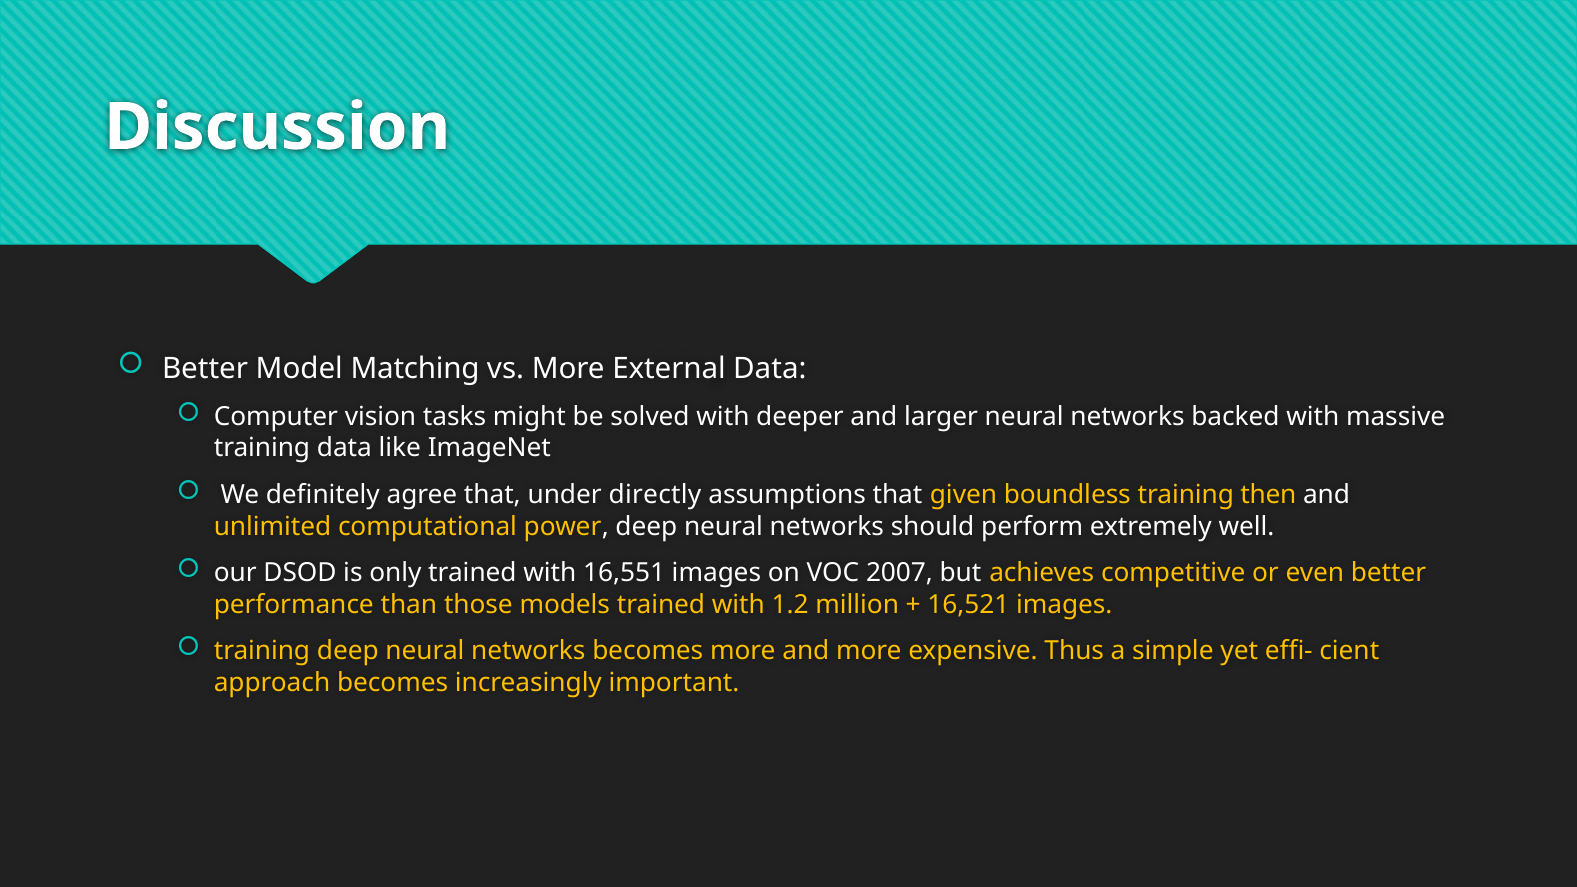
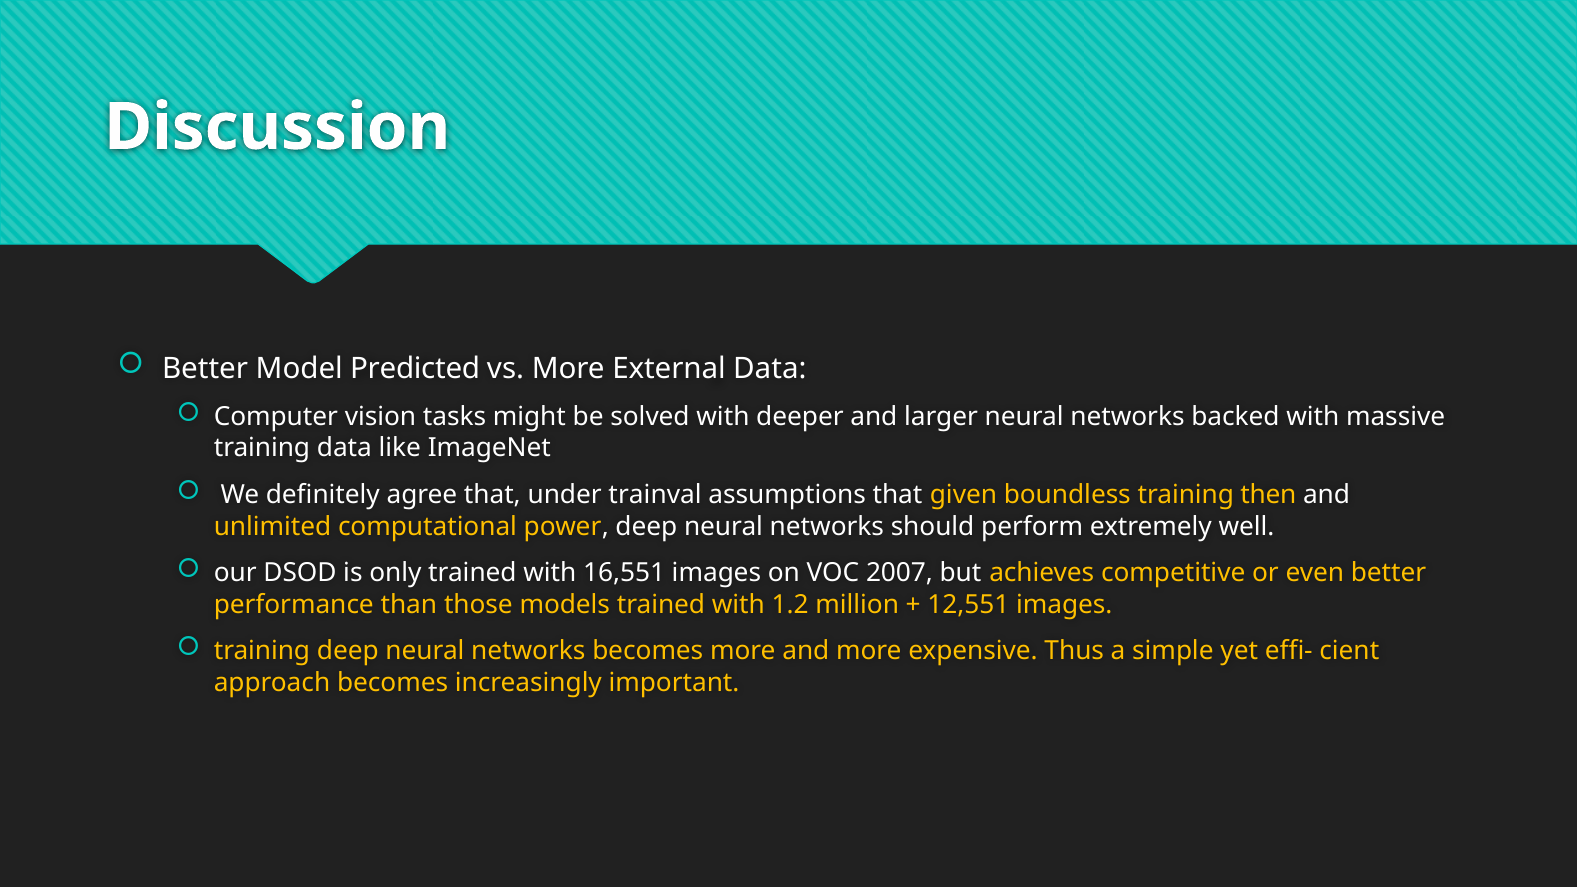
Matching: Matching -> Predicted (415, 368)
directly: directly -> trainval (655, 495)
16,521: 16,521 -> 12,551 (968, 605)
